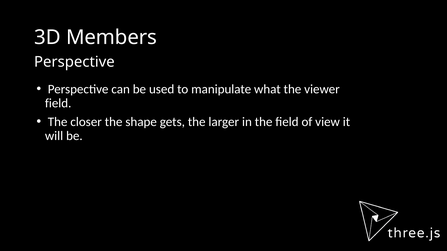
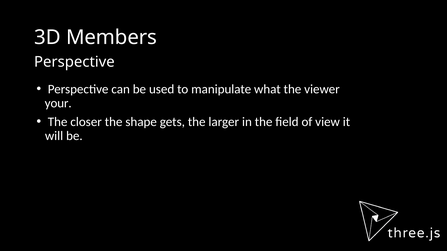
field: field -> your (58, 103)
